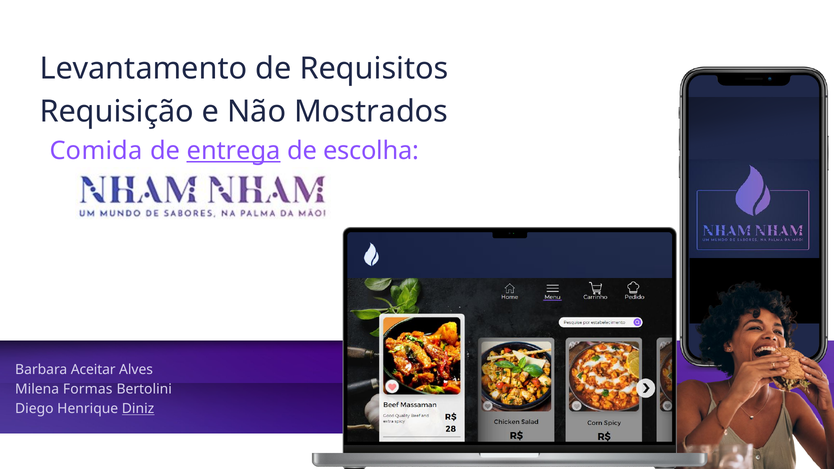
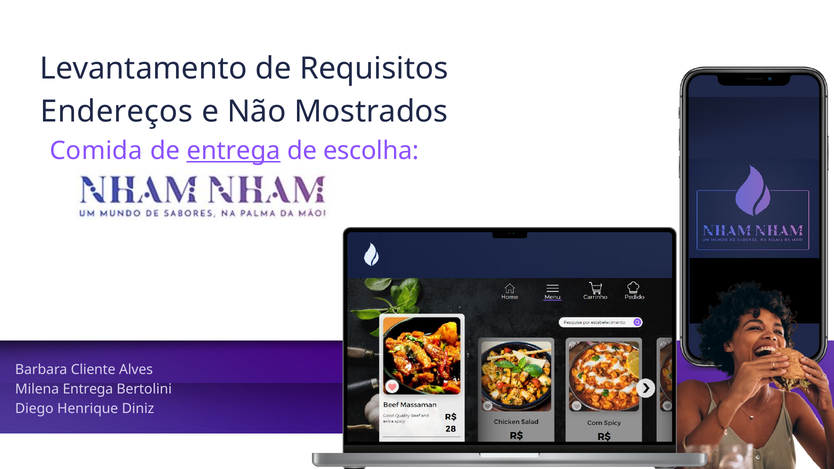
Requisição: Requisição -> Endereços (117, 112)
Aceitar: Aceitar -> Cliente (93, 370)
Milena Formas: Formas -> Entrega (88, 389)
Diniz underline: present -> none (138, 409)
